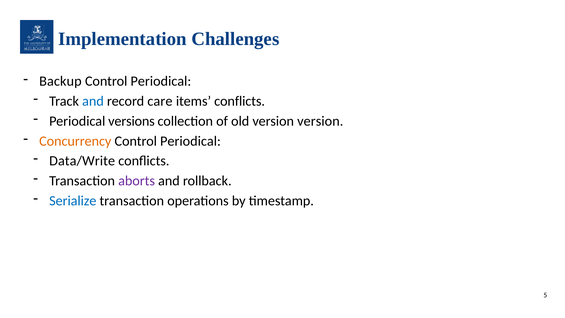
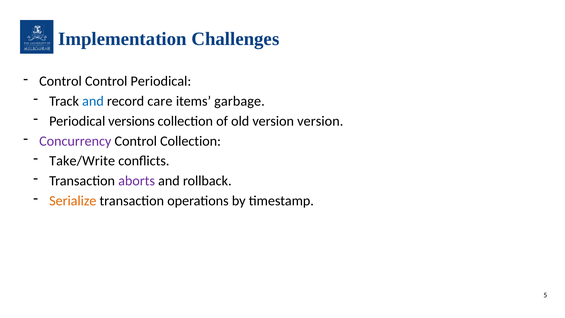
Backup: Backup -> Control (61, 81)
items conflicts: conflicts -> garbage (239, 101)
Concurrency colour: orange -> purple (75, 141)
Periodical: Periodical -> Collection (191, 141)
Data/Write: Data/Write -> Take/Write (82, 161)
Serialize colour: blue -> orange (73, 201)
